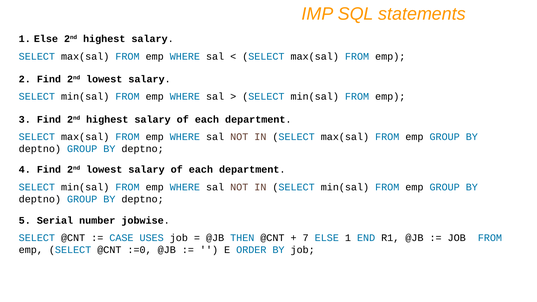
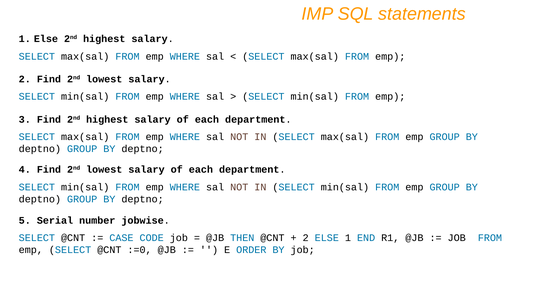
USES: USES -> CODE (152, 238)
7: 7 -> 2 (306, 238)
